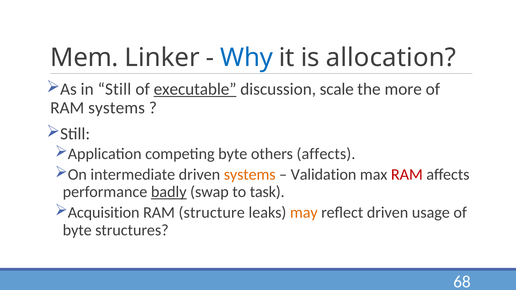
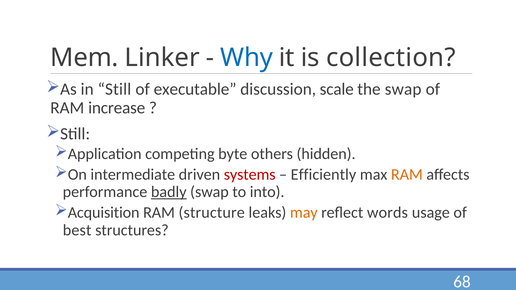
allocation: allocation -> collection (391, 58)
executable underline: present -> none (195, 89)
the more: more -> swap (403, 89)
RAM systems: systems -> increase (117, 108)
others affects: affects -> hidden (326, 154)
systems colour: orange -> red (250, 175)
Validation: Validation -> Efficiently (323, 175)
RAM colour: red -> orange (407, 175)
task: task -> into (267, 192)
reflect driven: driven -> words (387, 213)
byte: byte -> best (77, 230)
